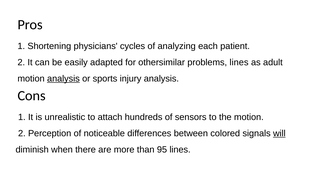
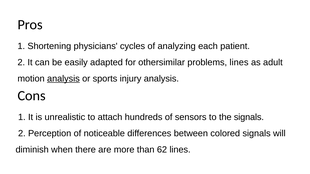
the motion: motion -> signals (249, 117)
will underline: present -> none (279, 134)
95: 95 -> 62 (162, 150)
